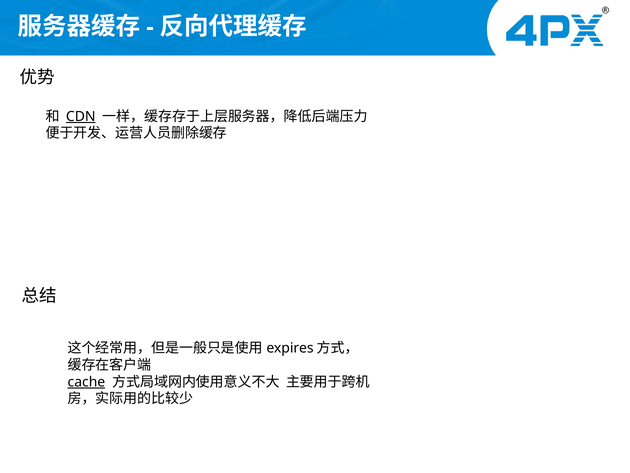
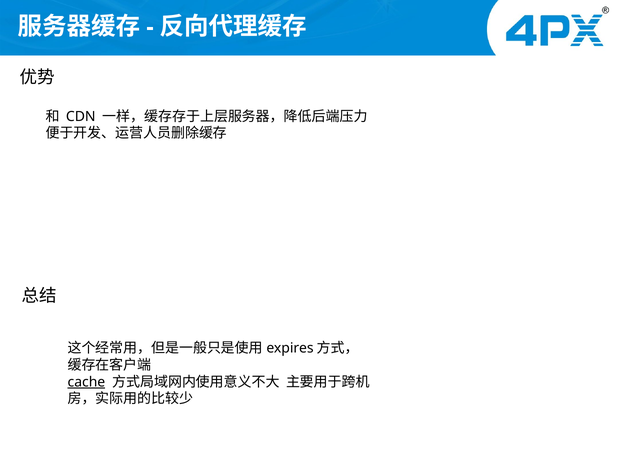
CDN underline: present -> none (81, 116)
